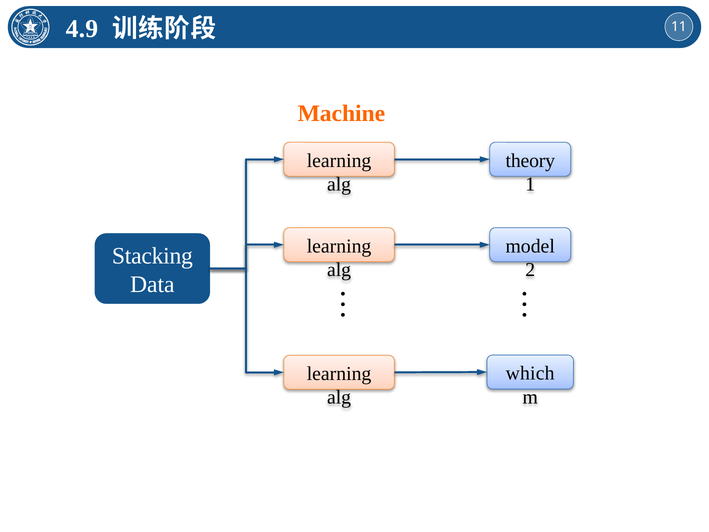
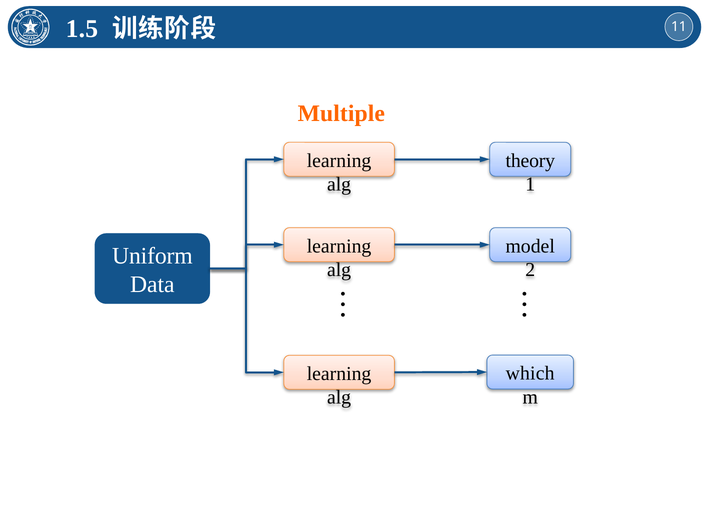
4.9: 4.9 -> 1.5 (82, 29)
Machine: Machine -> Multiple (341, 113)
Stacking: Stacking -> Uniform (152, 256)
